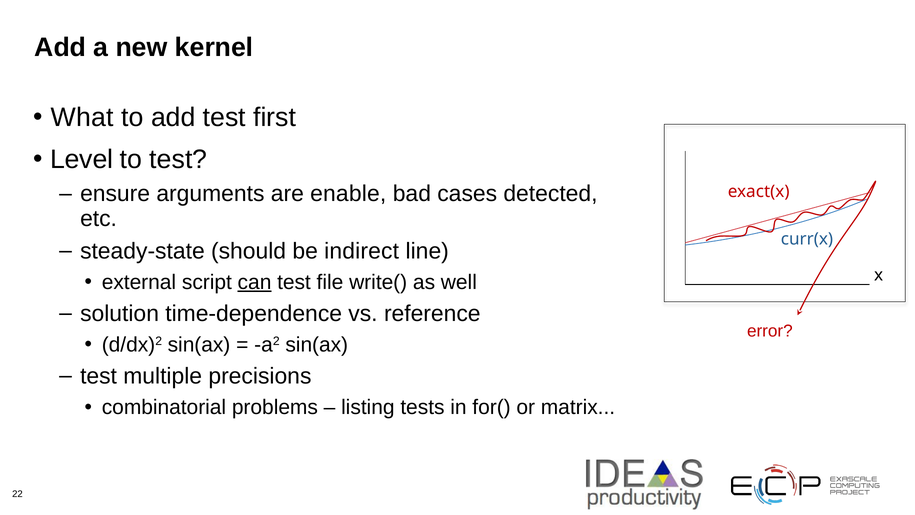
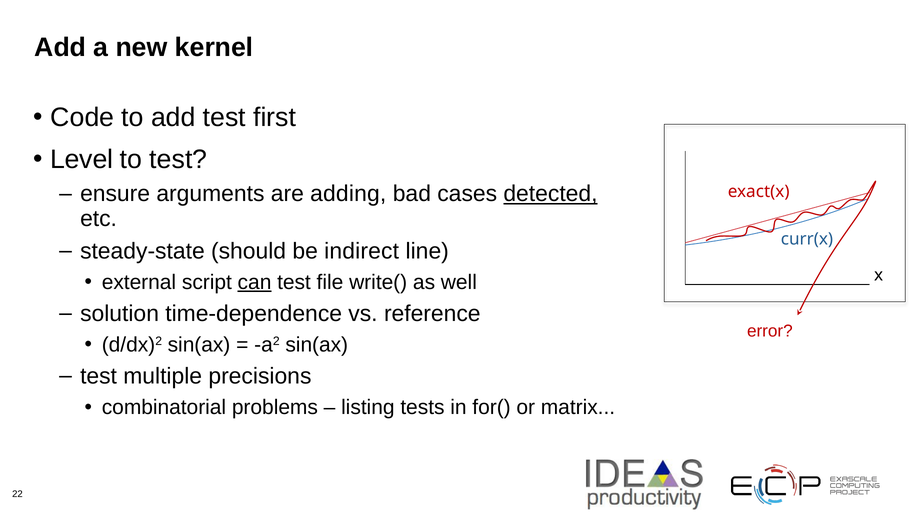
What: What -> Code (82, 117)
enable: enable -> adding (348, 194)
detected underline: none -> present (550, 194)
